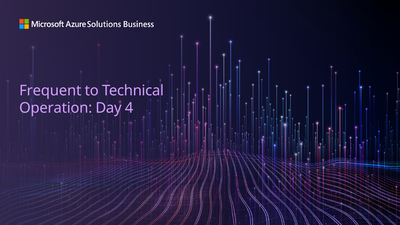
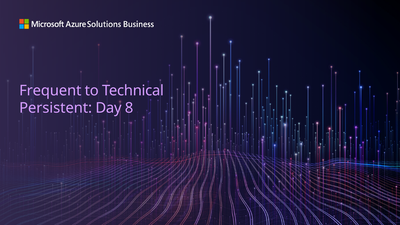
Operation: Operation -> Persistent (56, 108)
4: 4 -> 8 (129, 108)
